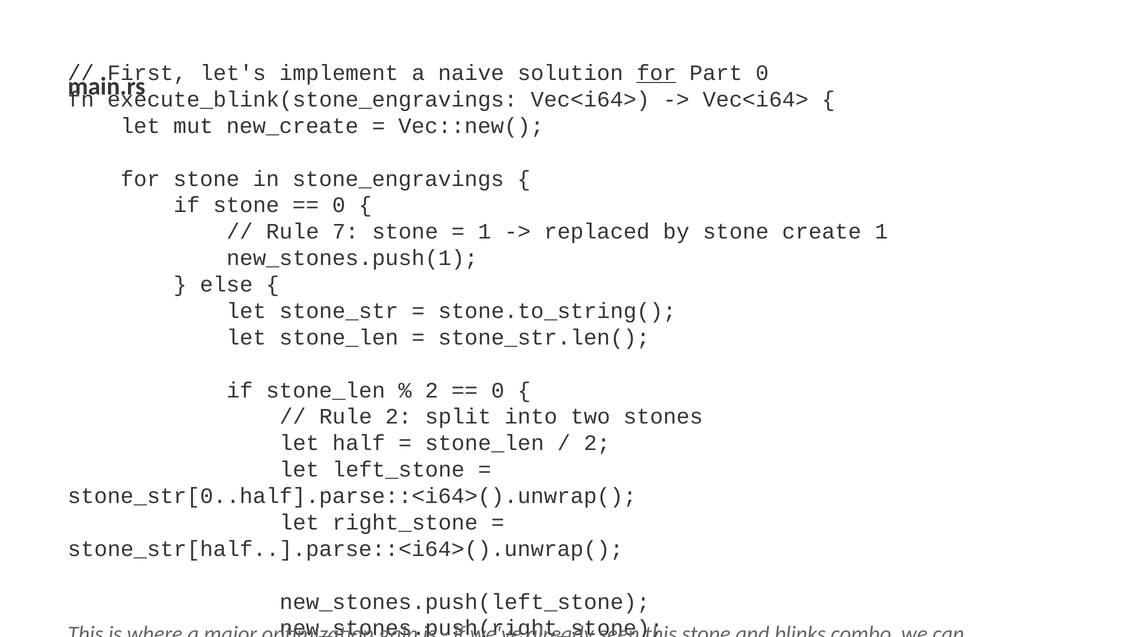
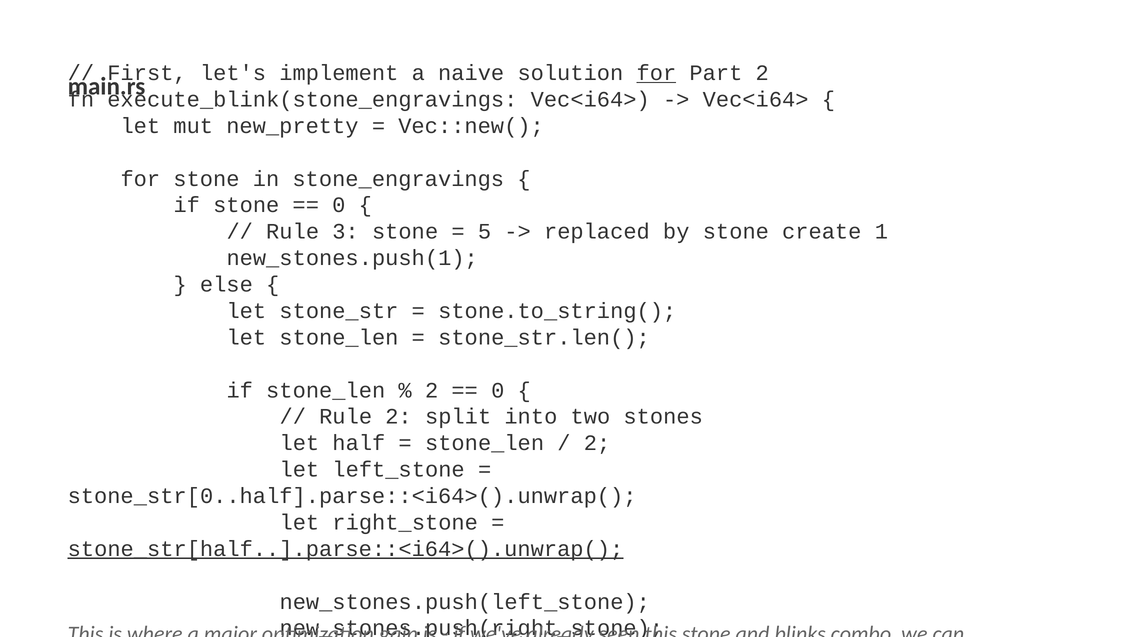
Part 0: 0 -> 2 (762, 73)
new_create: new_create -> new_pretty (292, 126)
7: 7 -> 3 (345, 232)
1: 1 -> 5 (485, 232)
stone_str[half..].parse::<i64>().unwrap( underline: none -> present (345, 549)
